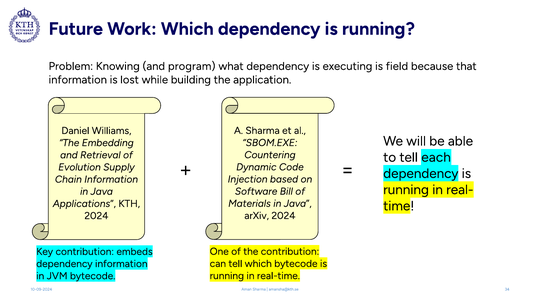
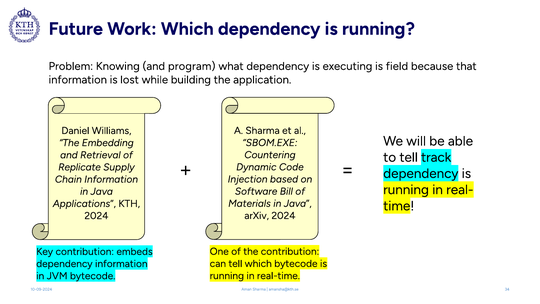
each: each -> track (436, 157)
Evolution: Evolution -> Replicate (80, 167)
